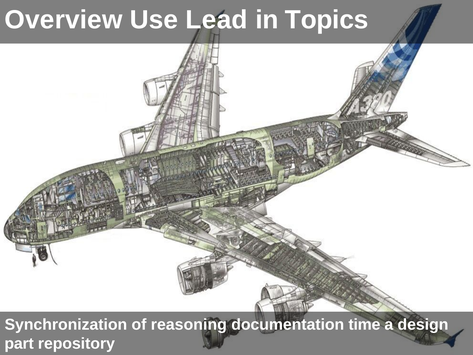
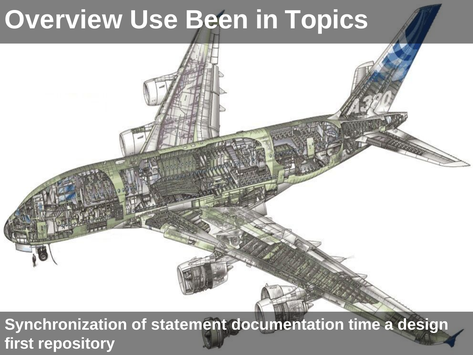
Lead: Lead -> Been (217, 20)
reasoning: reasoning -> statement (189, 324)
part: part -> first (19, 343)
